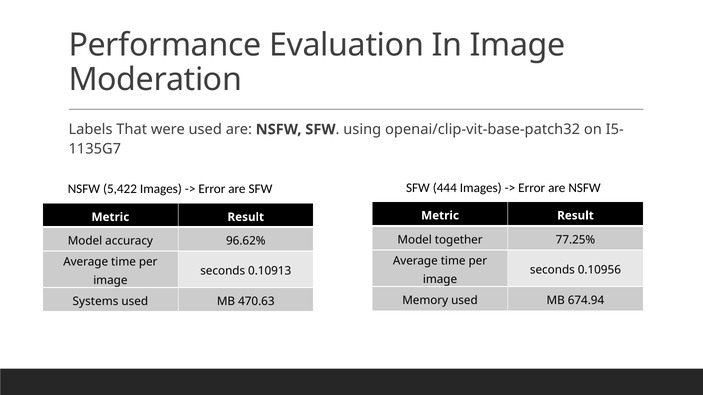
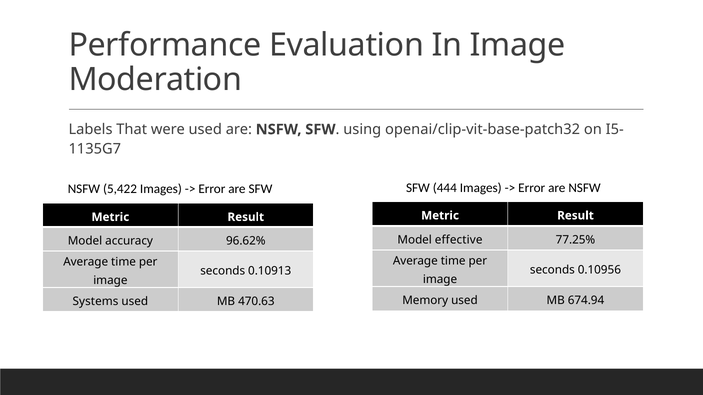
together: together -> effective (459, 240)
